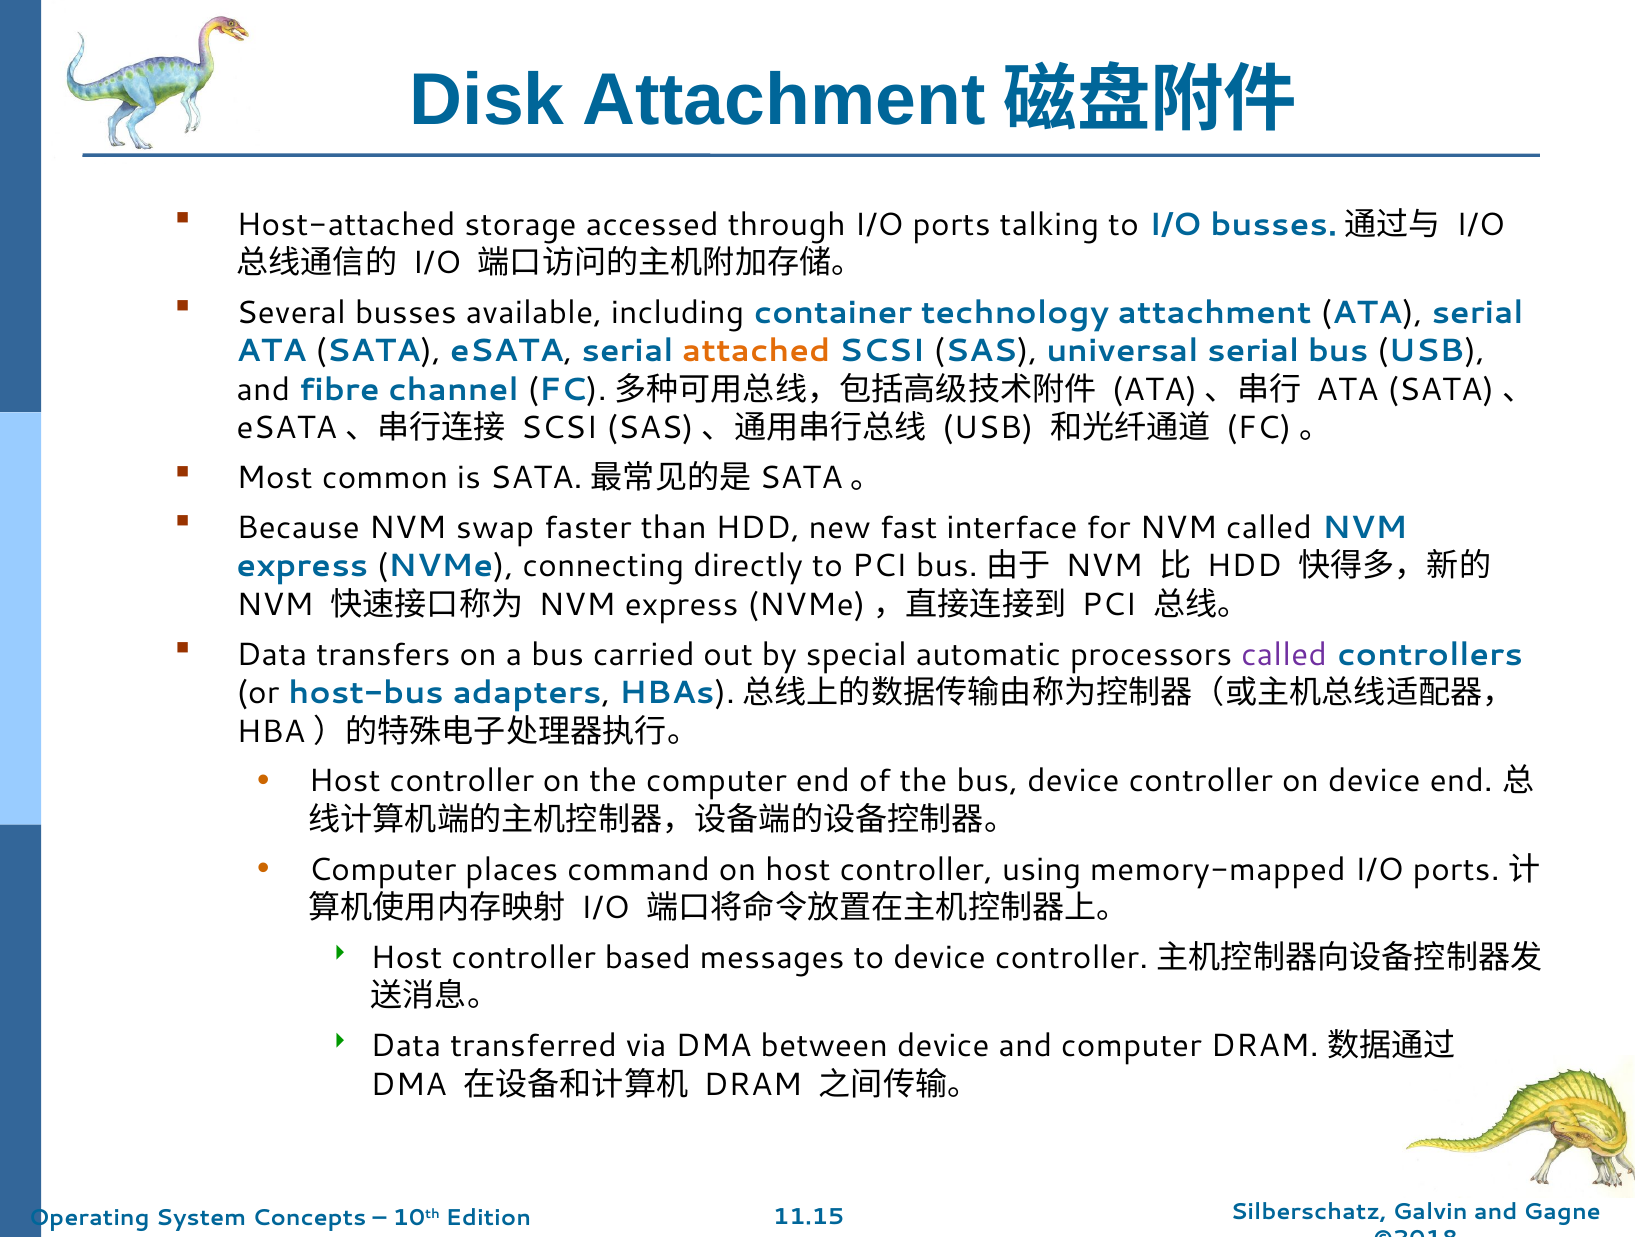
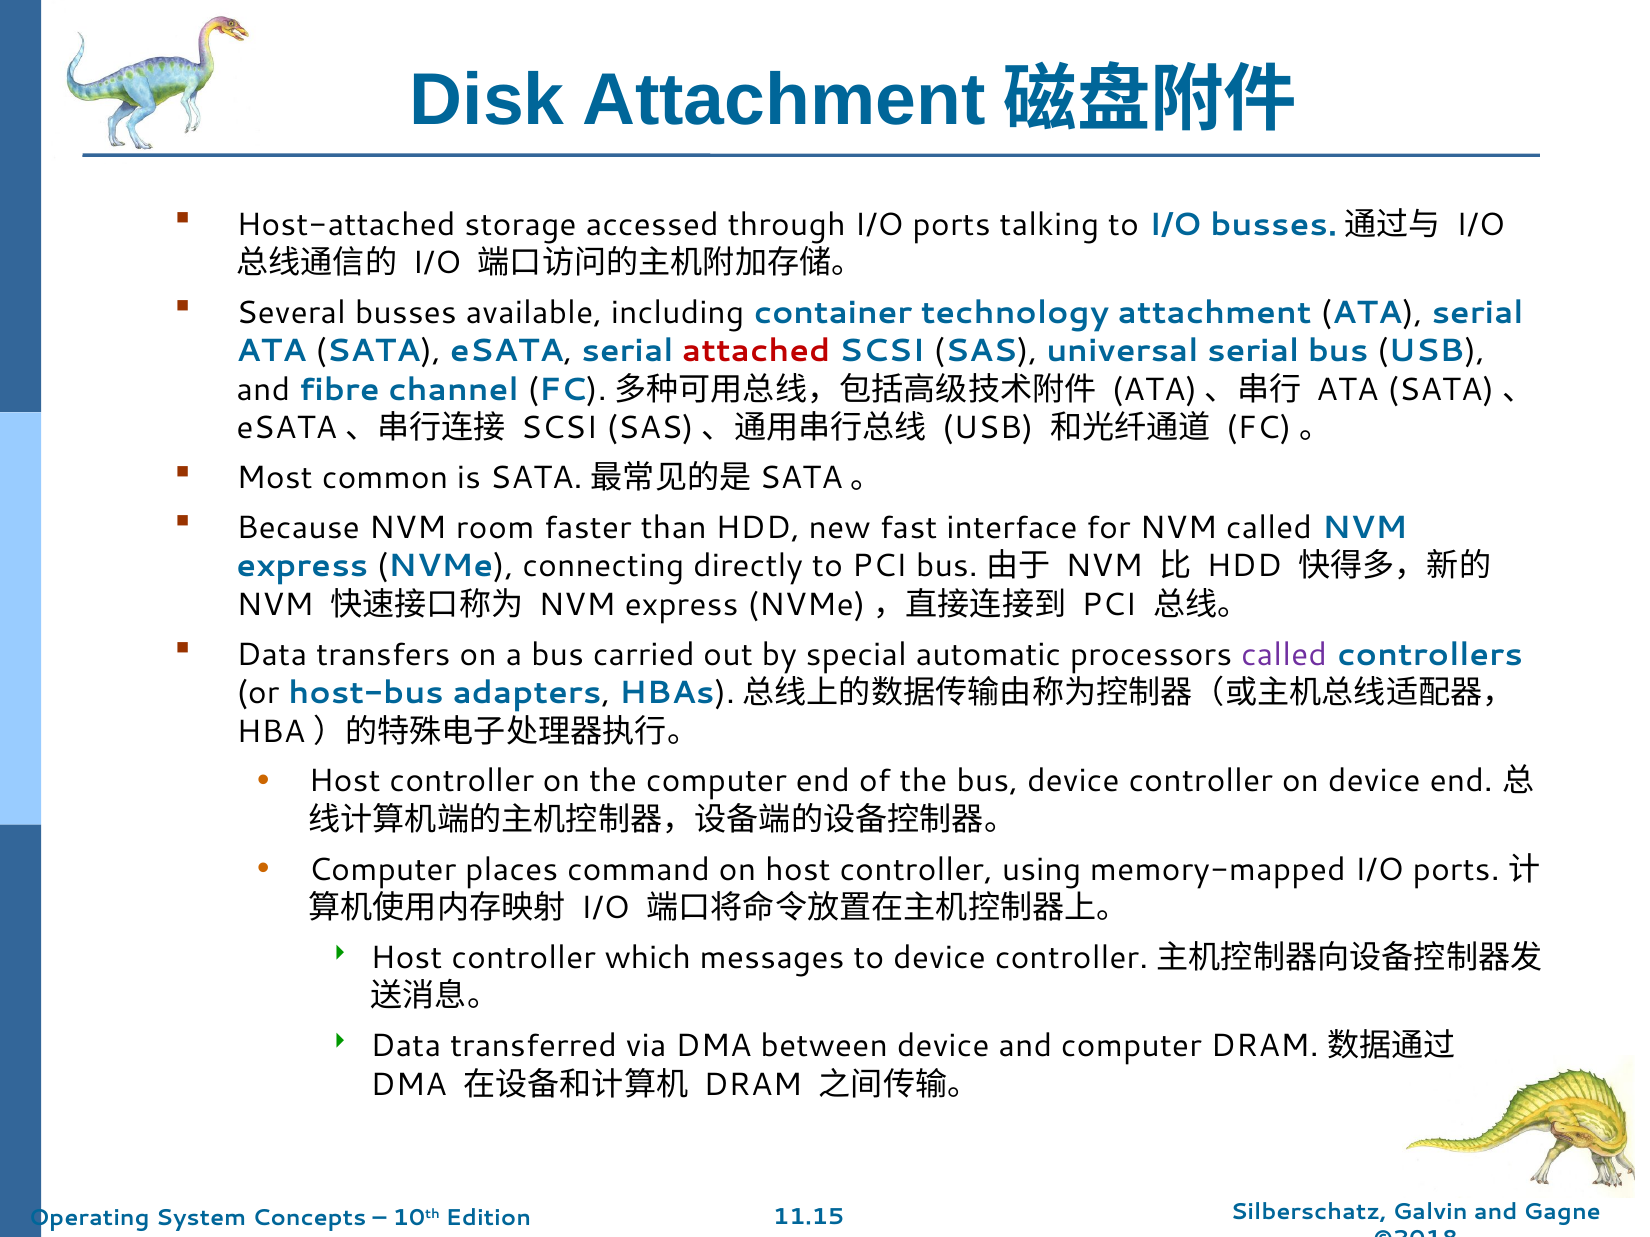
attached colour: orange -> red (756, 351)
swap: swap -> room (495, 528)
based: based -> which (648, 958)
